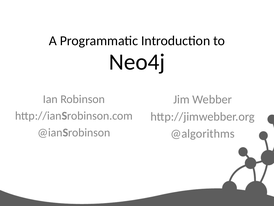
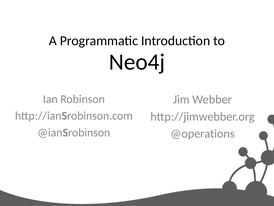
@algorithms: @algorithms -> @operations (203, 133)
